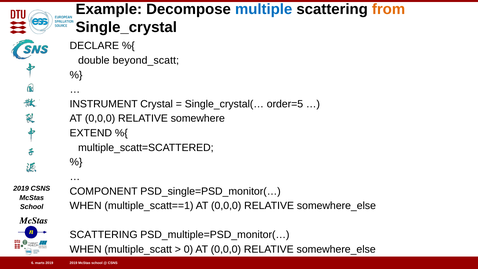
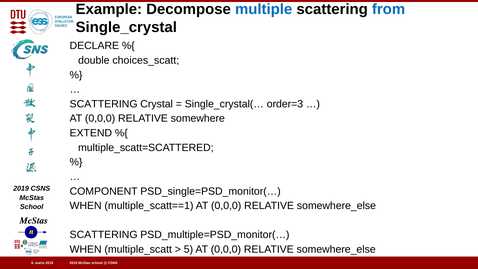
from colour: orange -> blue (389, 9)
beyond_scatt: beyond_scatt -> choices_scatt (146, 60)
INSTRUMENT: INSTRUMENT -> SCATTERING (104, 104)
order=5: order=5 -> order=3 (285, 104)
0: 0 -> 5 (188, 250)
